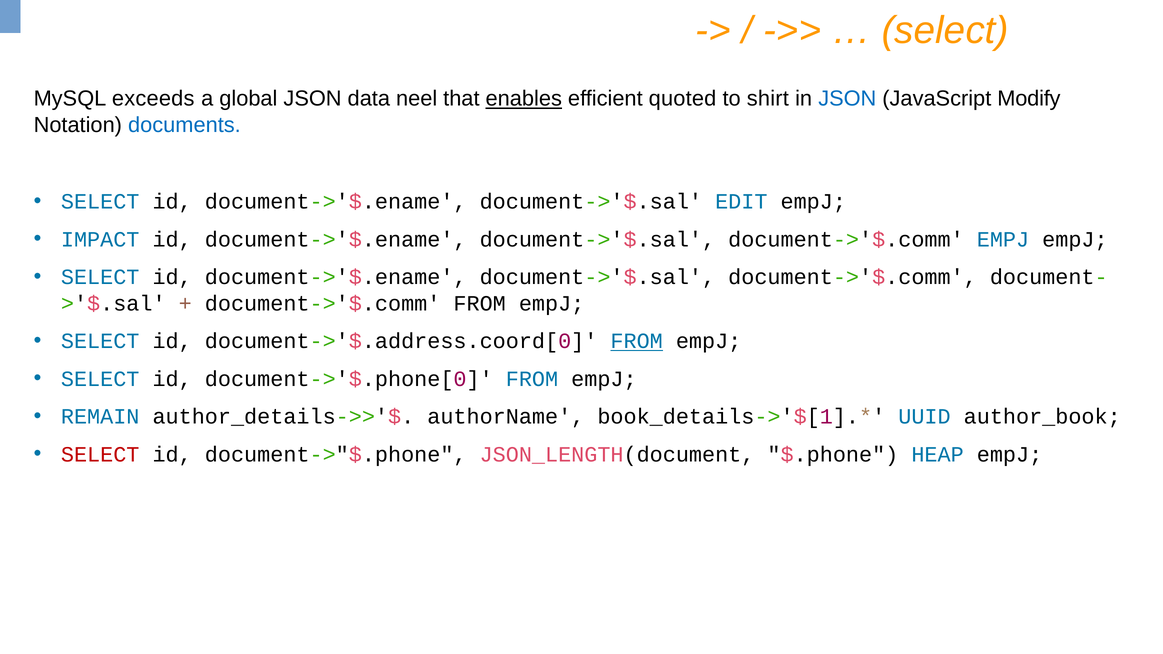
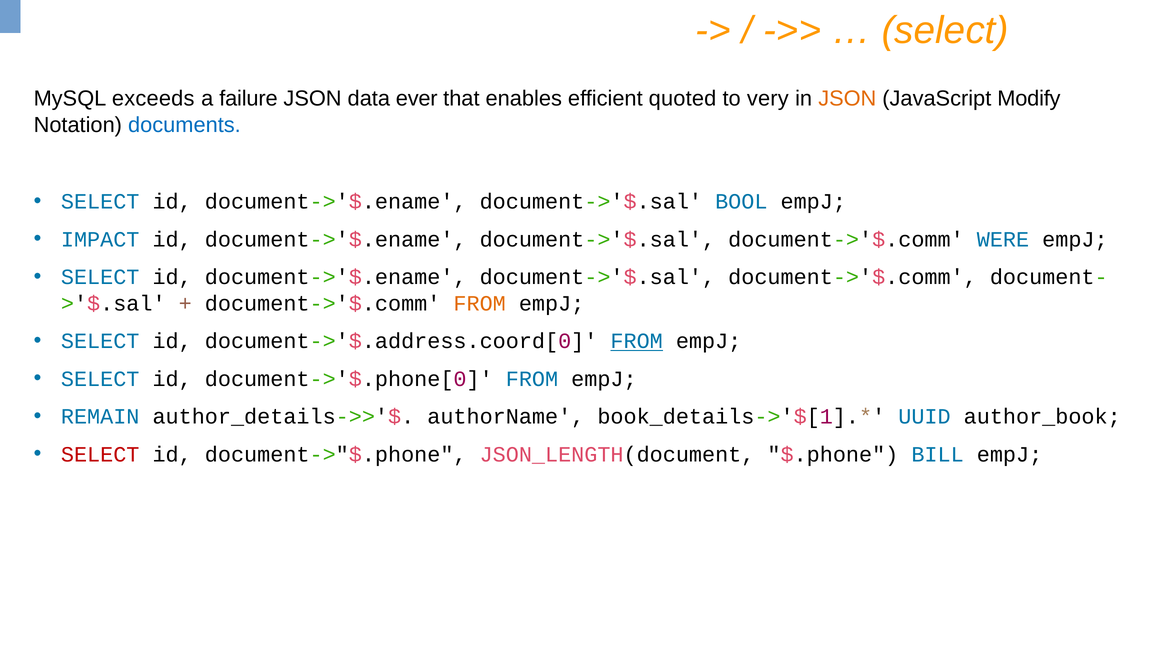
global: global -> failure (248, 99)
neel: neel -> ever (417, 99)
enables underline: present -> none (524, 99)
shirt: shirt -> very (768, 99)
JSON colour: blue -> orange (847, 99)
EDIT: EDIT -> BOOL (741, 202)
document->'$.comm EMPJ: EMPJ -> WERE (1003, 240)
FROM colour: black -> orange (480, 303)
HEAP: HEAP -> BILL (938, 455)
